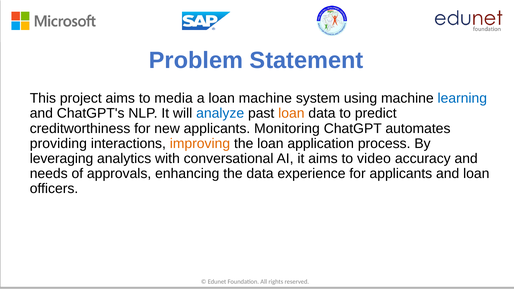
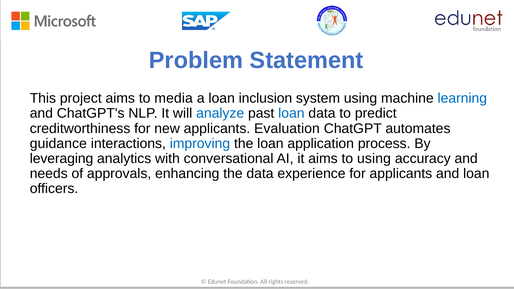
loan machine: machine -> inclusion (265, 98)
loan colour: orange -> blue (291, 113)
Monitoring: Monitoring -> Evaluation (287, 128)
providing: providing -> guidance (58, 144)
improving colour: orange -> blue (200, 144)
to video: video -> using (374, 159)
